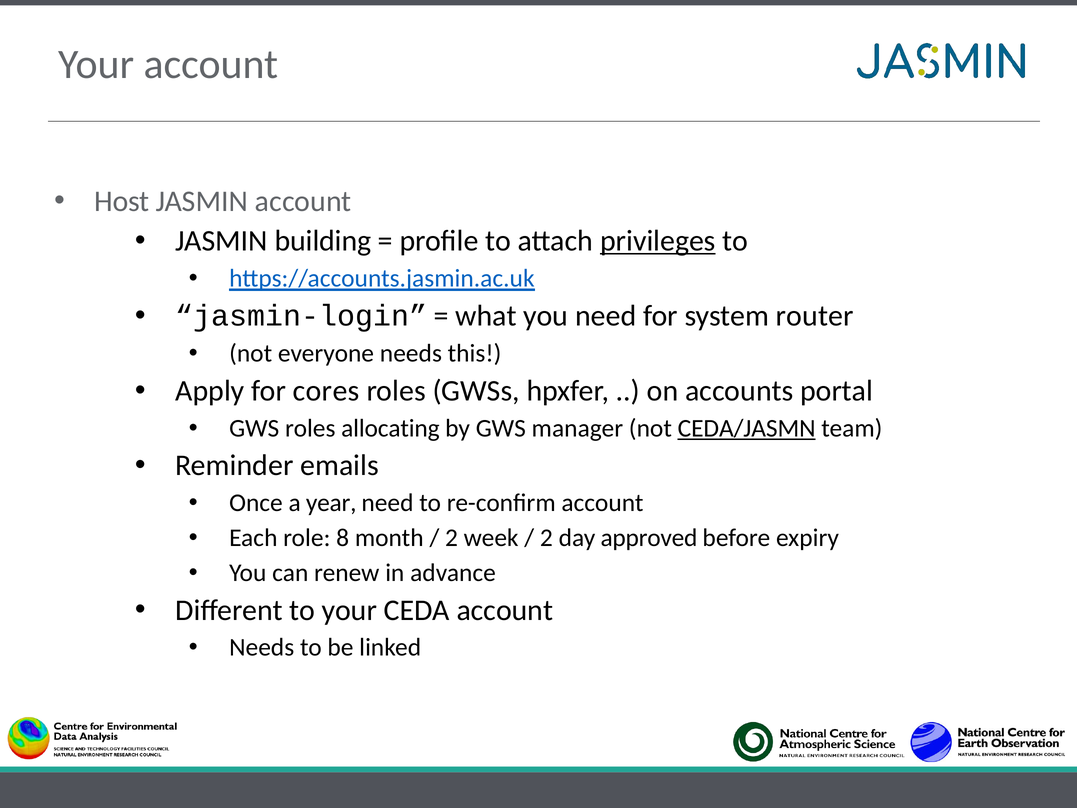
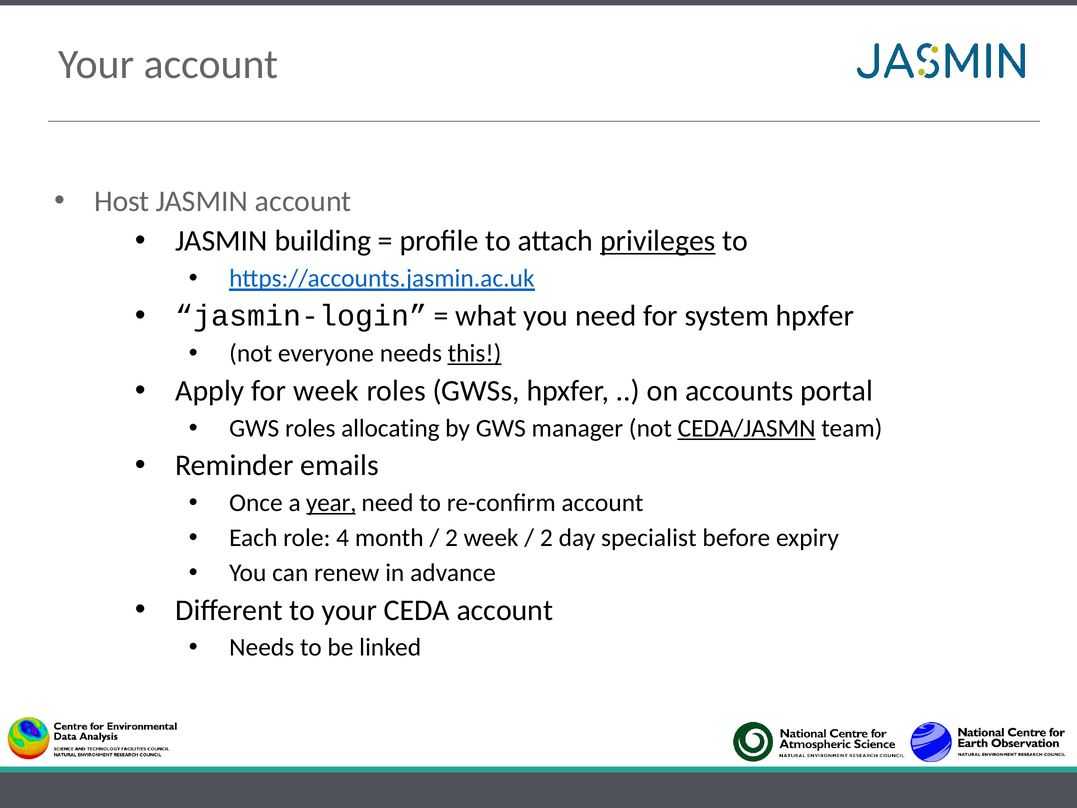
system router: router -> hpxfer (815, 316)
this underline: none -> present (475, 353)
for cores: cores -> week (326, 391)
year underline: none -> present (331, 503)
8: 8 -> 4 (343, 538)
approved: approved -> specialist (649, 538)
